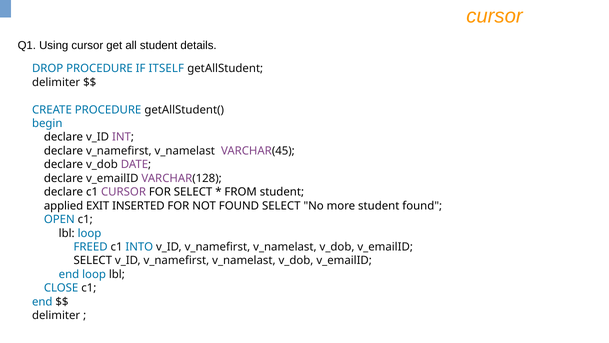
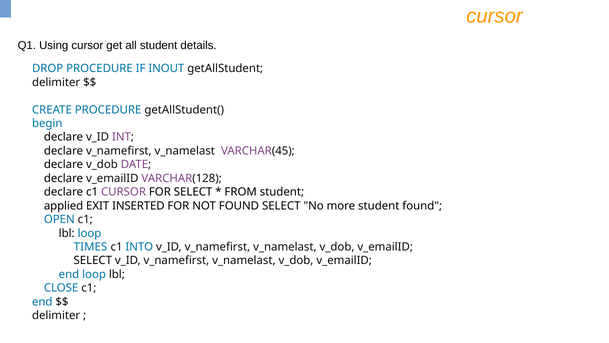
ITSELF: ITSELF -> INOUT (166, 69)
FREED: FREED -> TIMES (91, 247)
